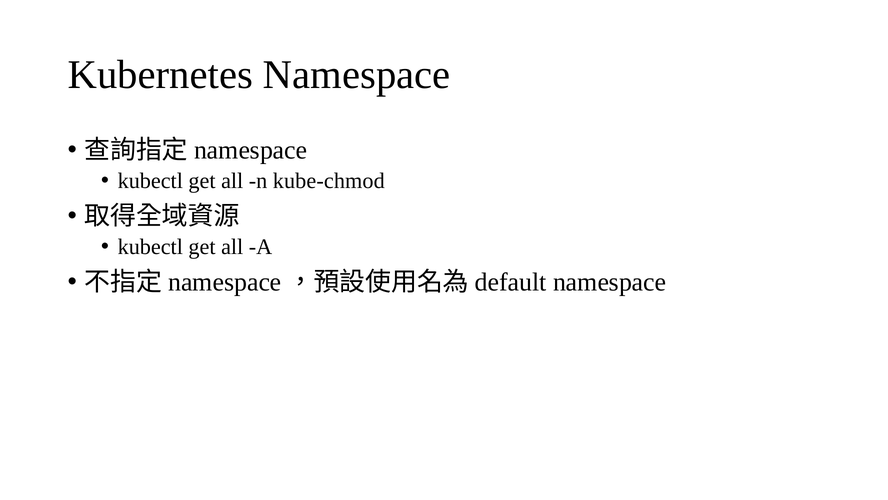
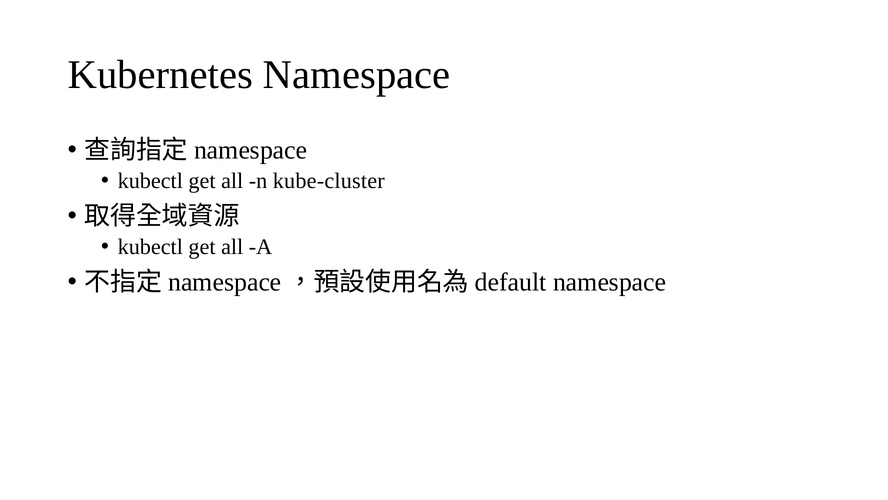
kube-chmod: kube-chmod -> kube-cluster (329, 181)
